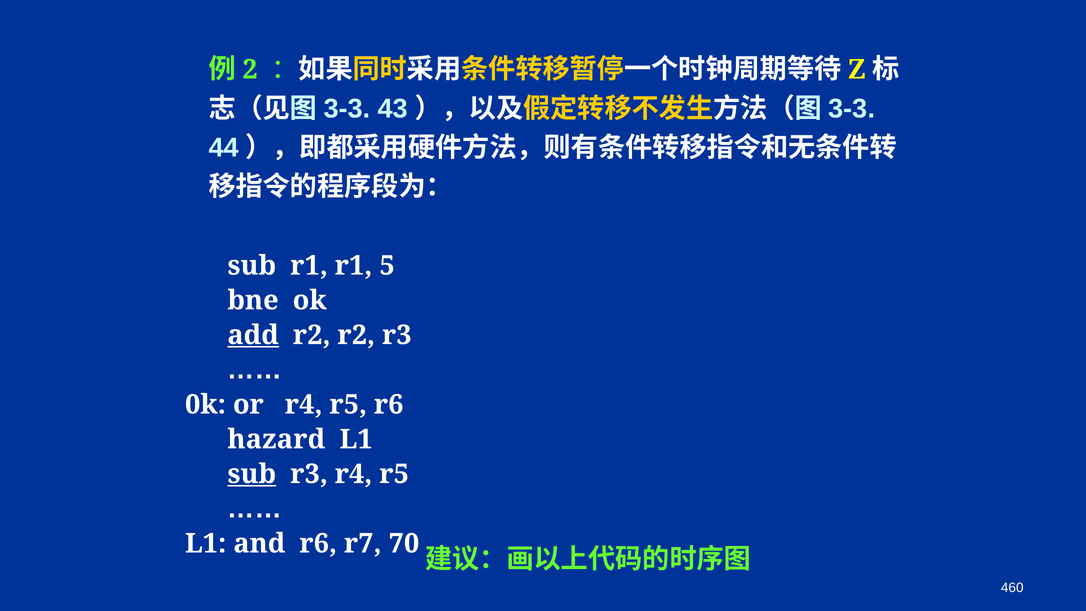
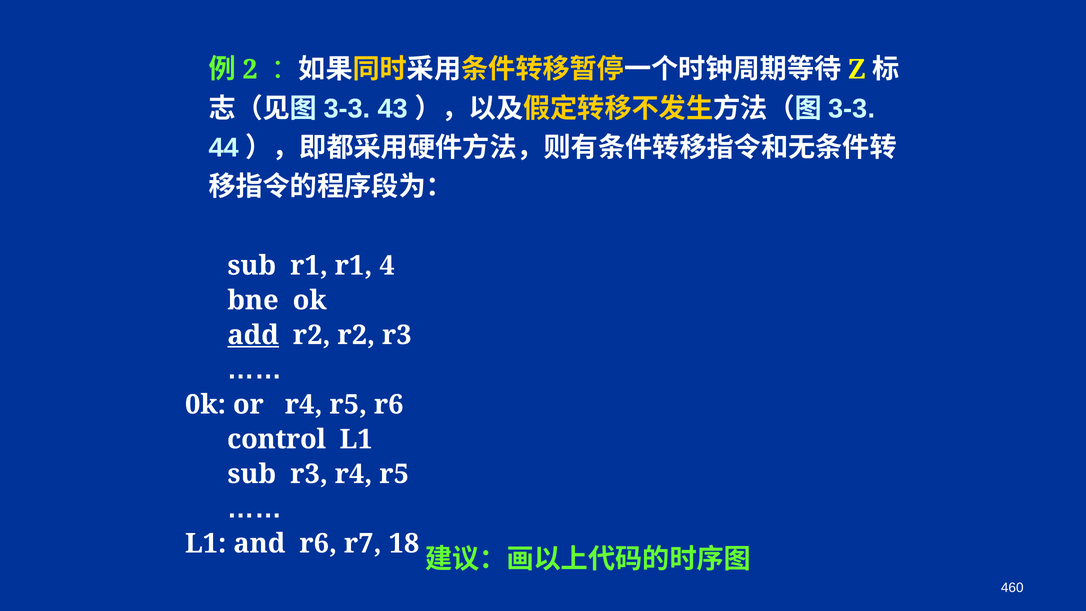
5: 5 -> 4 (387, 266)
hazard: hazard -> control (277, 439)
sub underline: present -> none (252, 474)
70: 70 -> 18 (404, 543)
